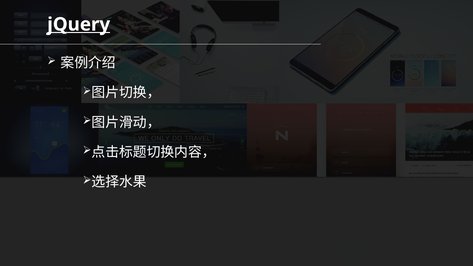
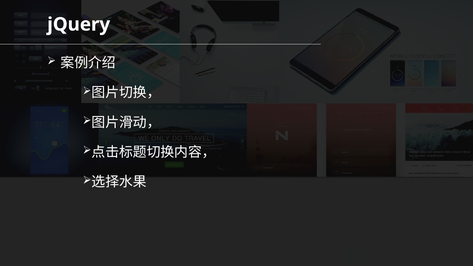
jQuery underline: present -> none (79, 24)
